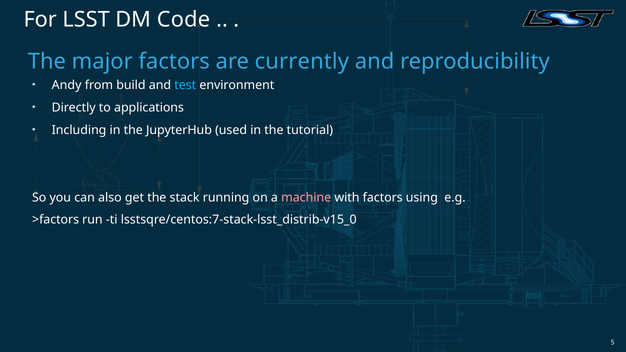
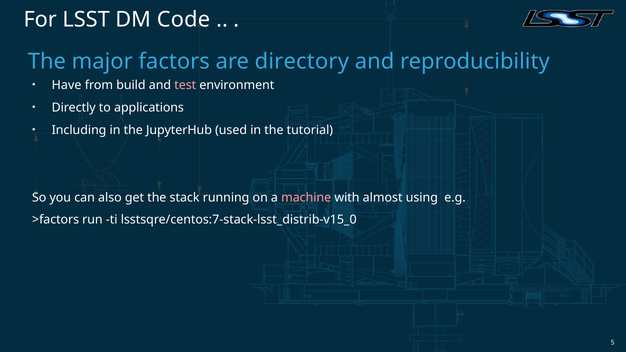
currently: currently -> directory (302, 61)
Andy: Andy -> Have (67, 85)
test colour: light blue -> pink (185, 85)
with factors: factors -> almost (383, 198)
